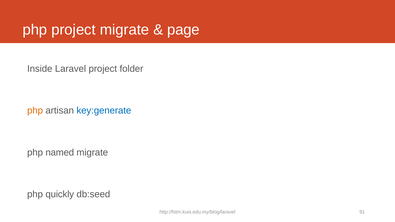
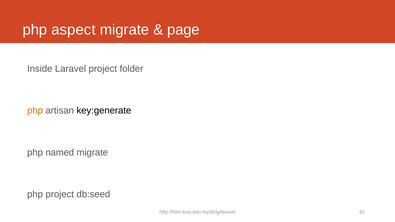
php project: project -> aspect (73, 30)
key:generate colour: blue -> black (104, 111)
php quickly: quickly -> project (60, 194)
